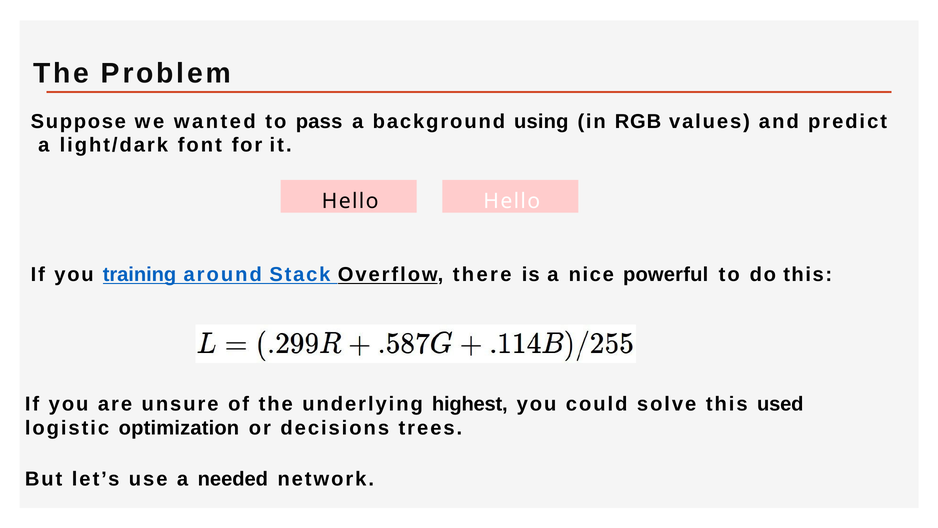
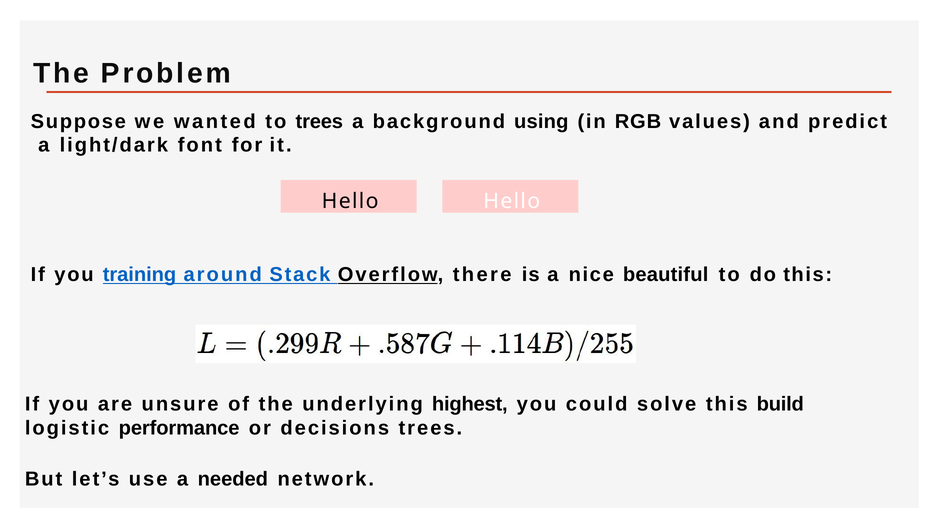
to pass: pass -> trees (319, 121)
powerful: powerful -> beautiful (666, 274)
used: used -> build (780, 404)
optimization: optimization -> performance (179, 428)
